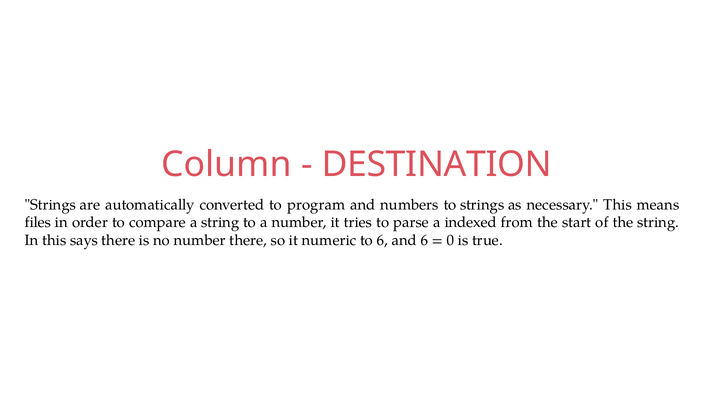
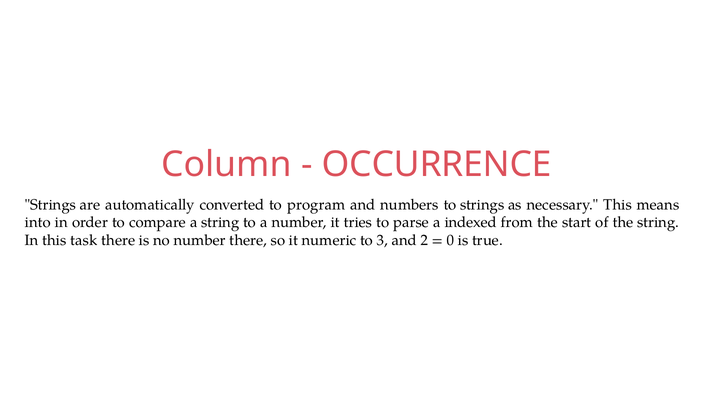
DESTINATION: DESTINATION -> OCCURRENCE (437, 165)
files: files -> into (38, 223)
says: says -> task (84, 240)
to 6: 6 -> 3 (382, 240)
and 6: 6 -> 2 (424, 240)
